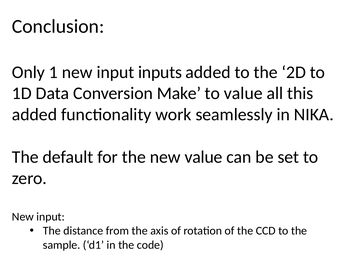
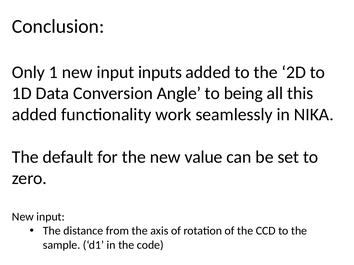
Make: Make -> Angle (179, 94)
to value: value -> being (243, 94)
